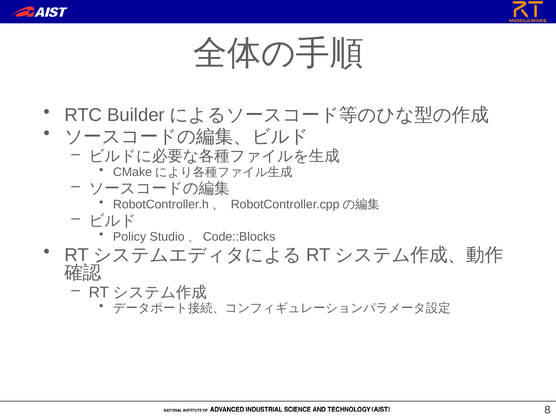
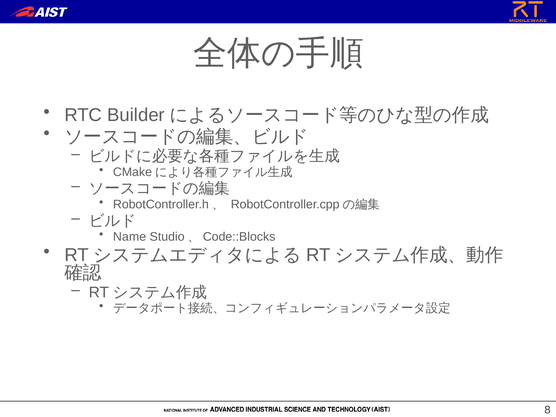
Policy: Policy -> Name (130, 237)
